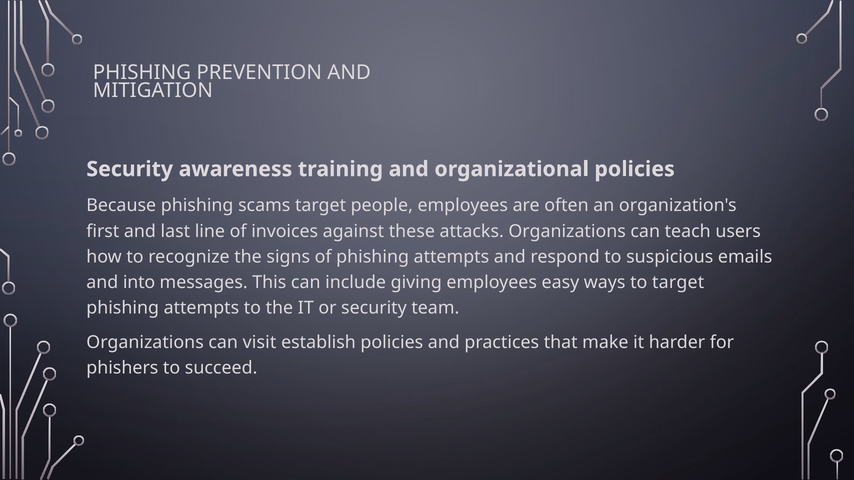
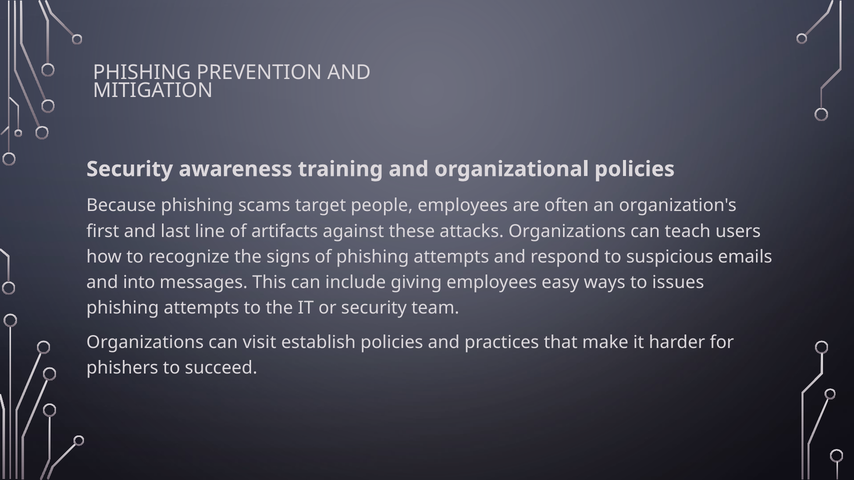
invoices: invoices -> artifacts (285, 231)
to target: target -> issues (678, 283)
